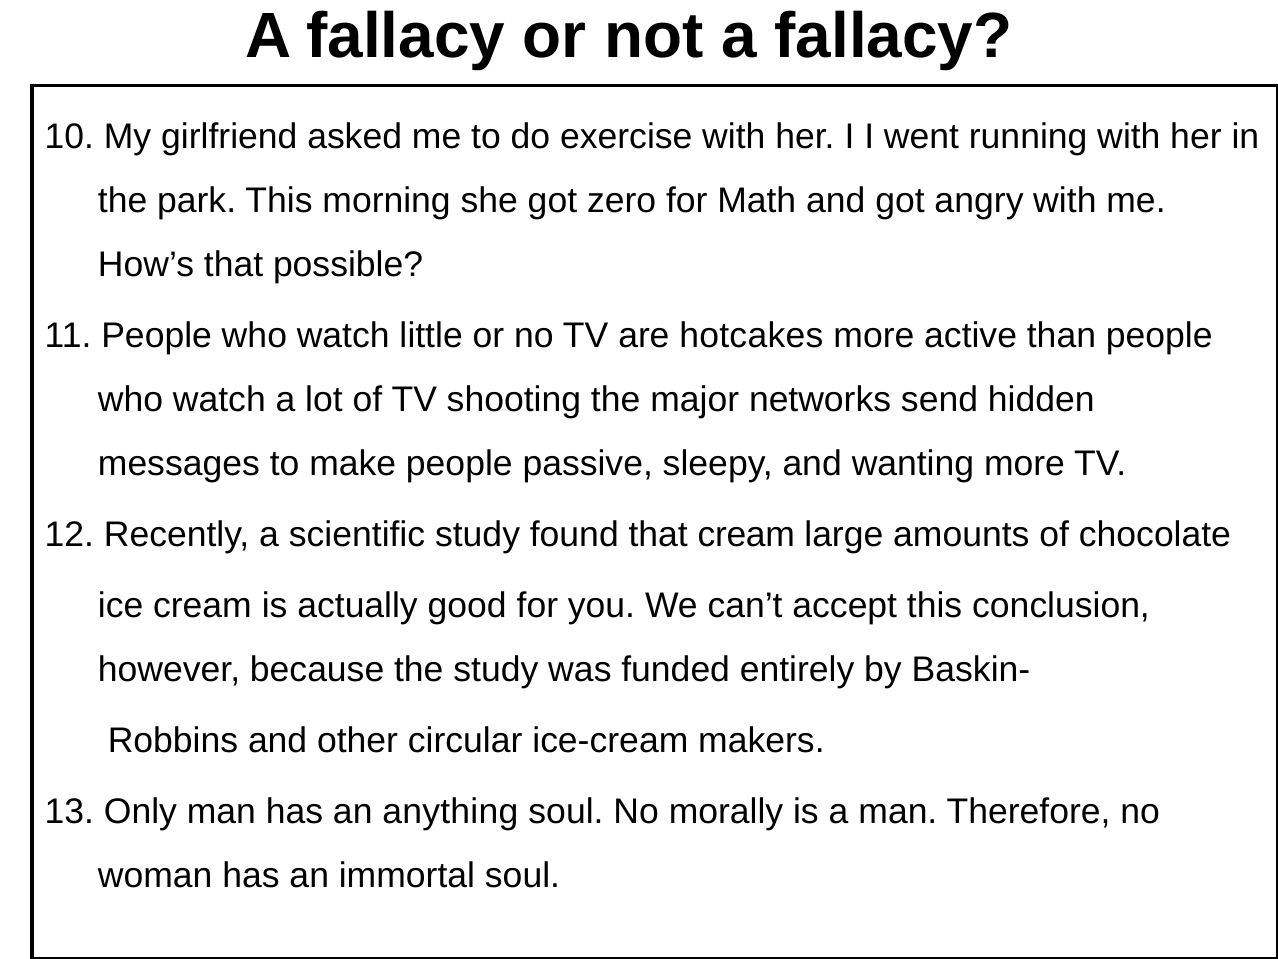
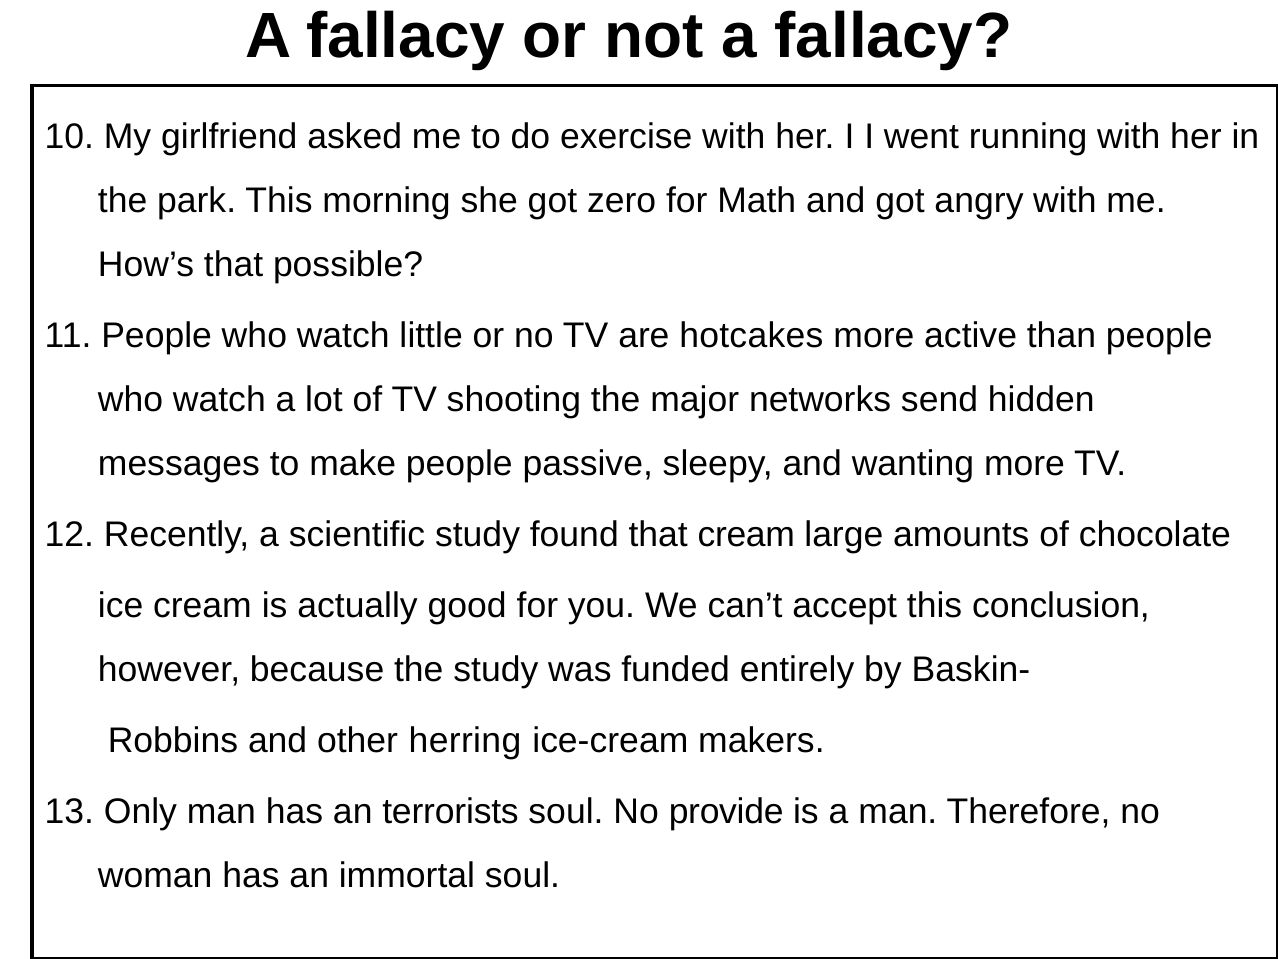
circular: circular -> herring (465, 740)
anything: anything -> terrorists (451, 811)
morally: morally -> provide (726, 811)
